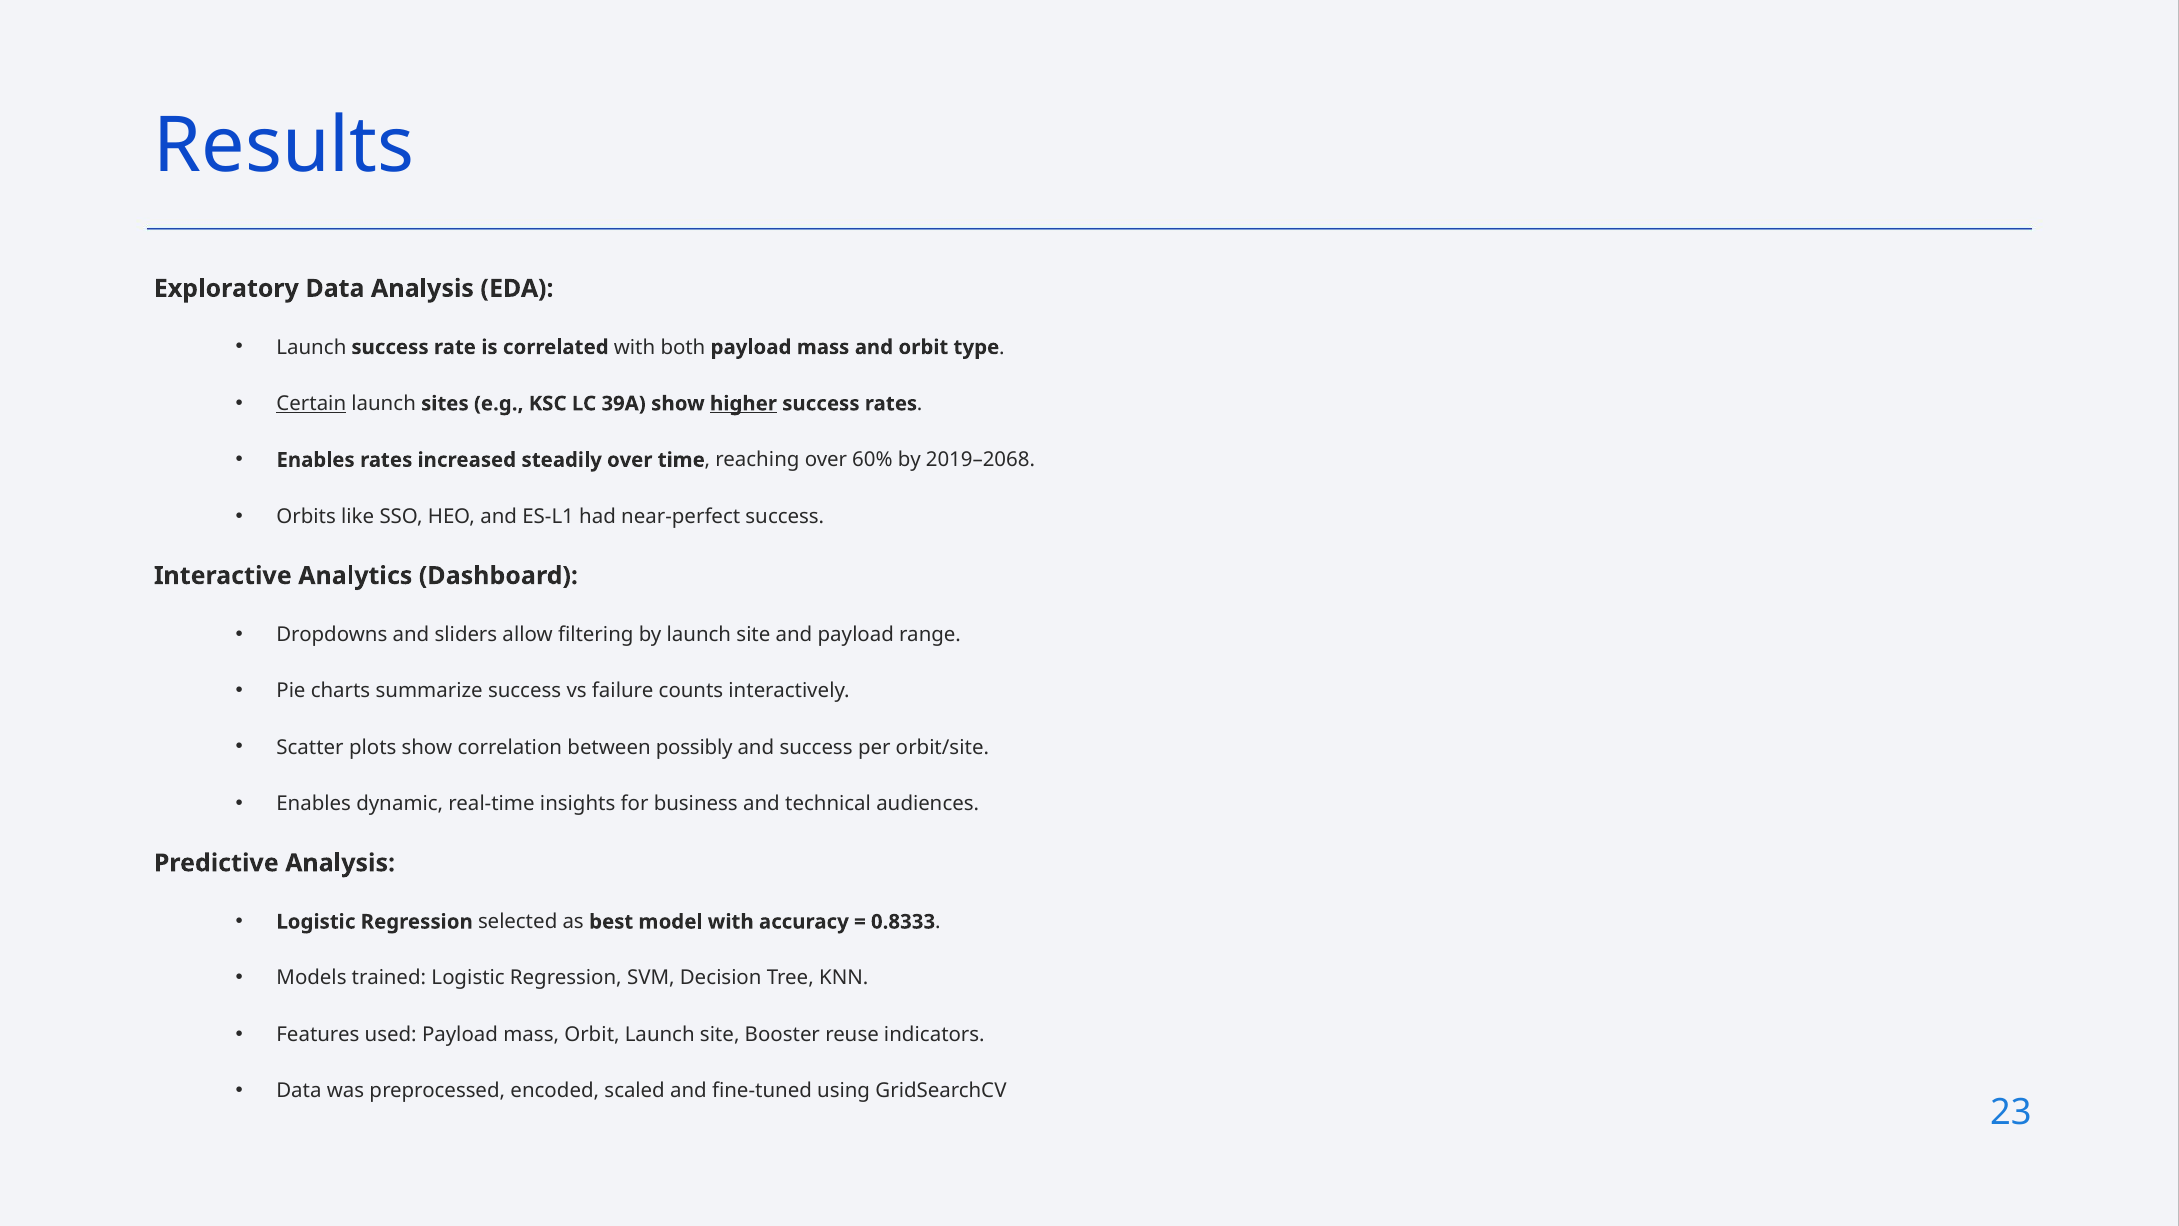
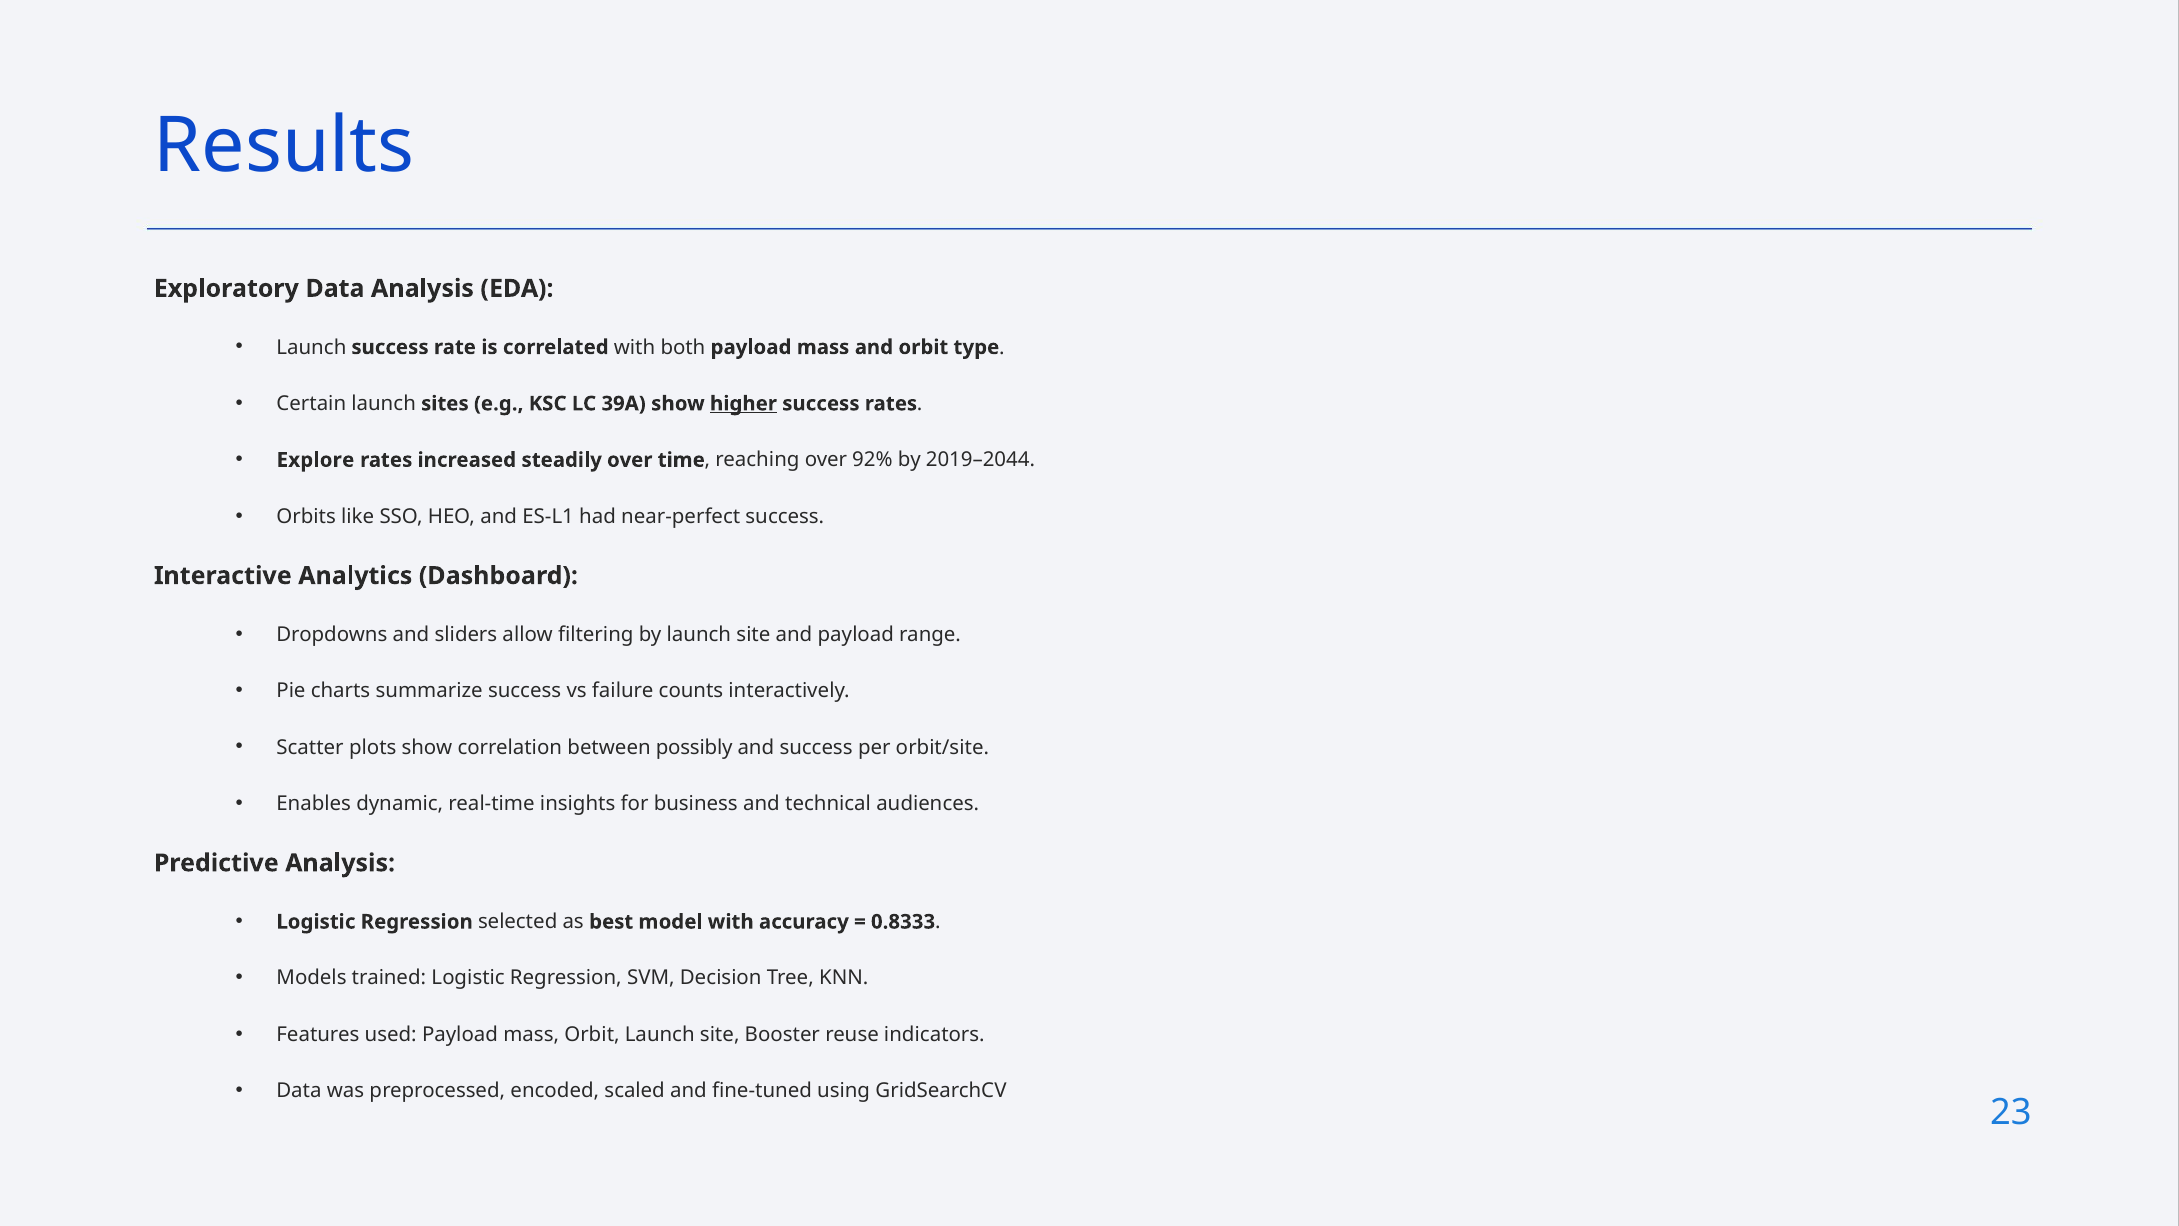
Certain underline: present -> none (311, 404)
Enables: Enables -> Explore (315, 460)
60%: 60% -> 92% (872, 460)
2019–2068: 2019–2068 -> 2019–2044 (980, 460)
